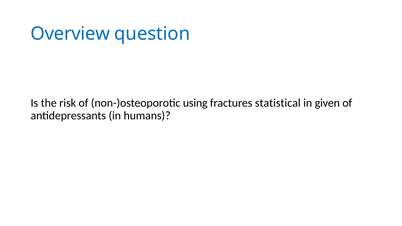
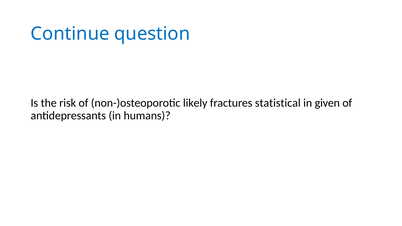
Overview: Overview -> Continue (70, 34)
using: using -> likely (195, 103)
